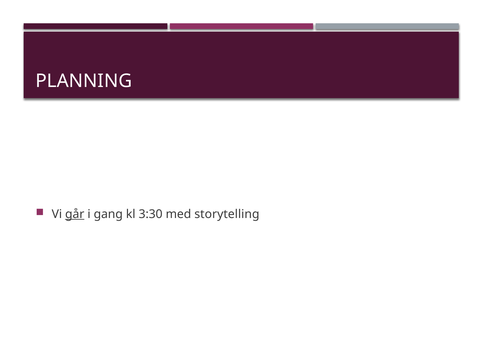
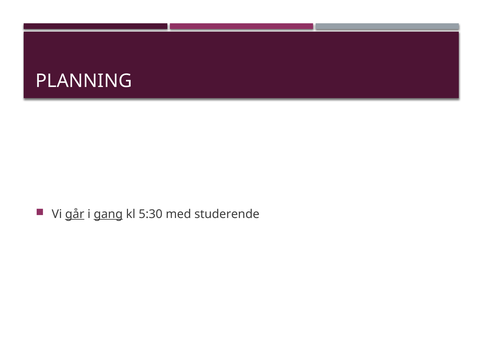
gang underline: none -> present (108, 214)
3:30: 3:30 -> 5:30 (151, 214)
storytelling: storytelling -> studerende (227, 214)
